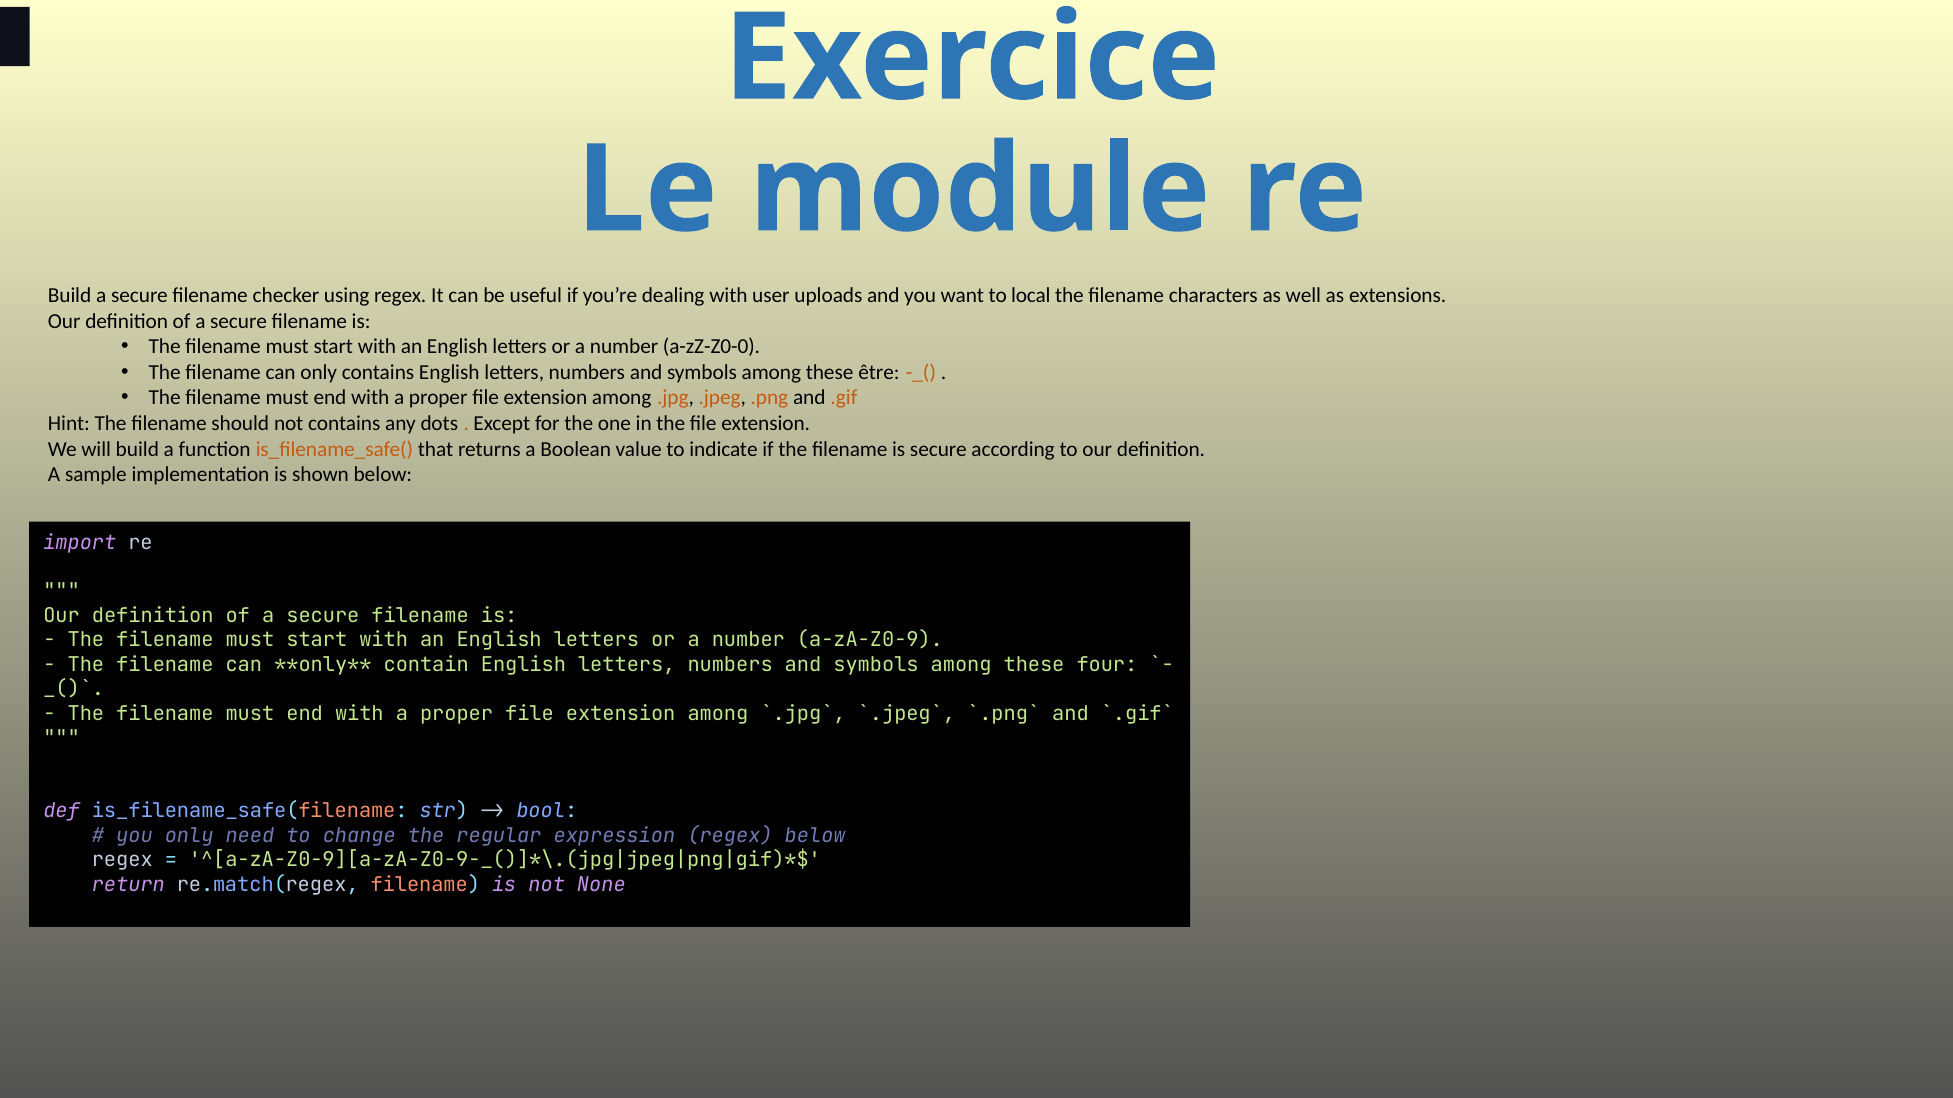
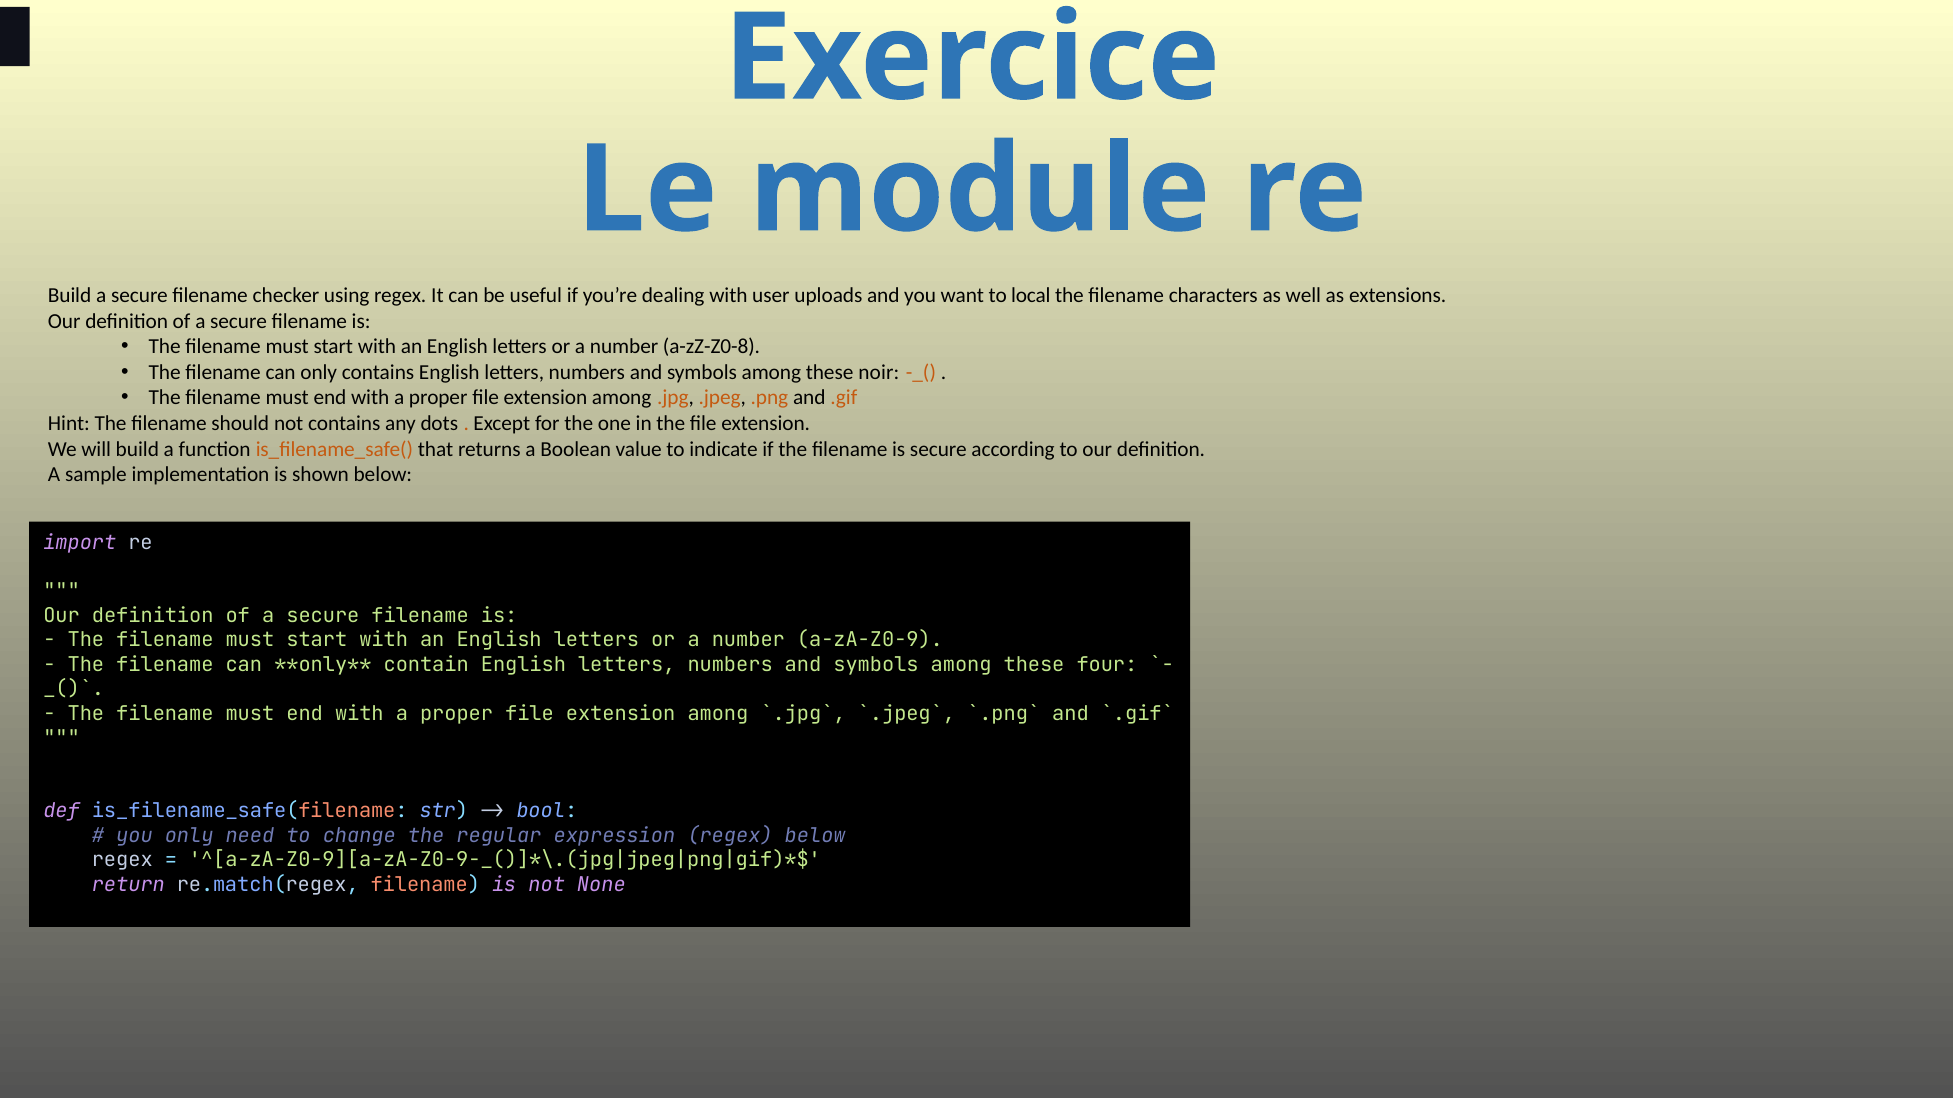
a-zZ-Z0-0: a-zZ-Z0-0 -> a-zZ-Z0-8 (711, 347)
être: être -> noir (879, 372)
